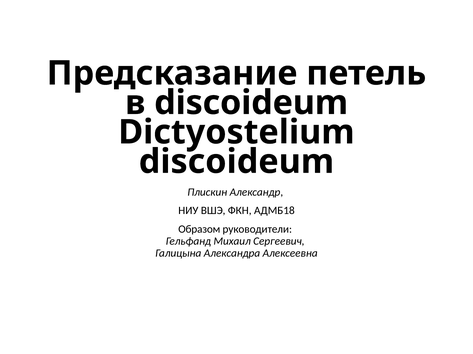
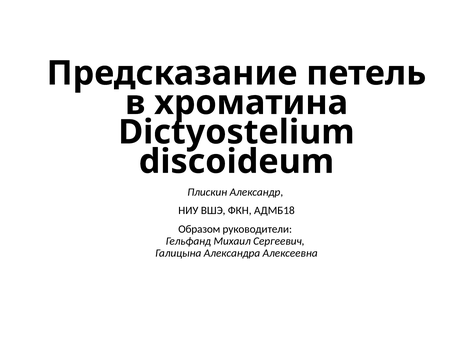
в discoideum: discoideum -> хроматина (251, 103)
